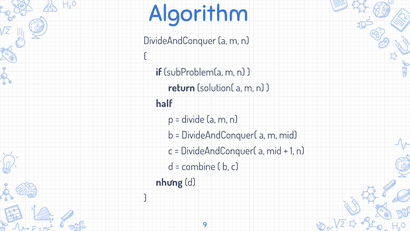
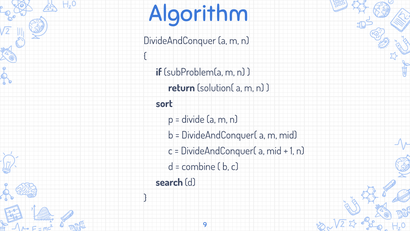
half: half -> sort (164, 103)
nhưng: nhưng -> search (169, 182)
